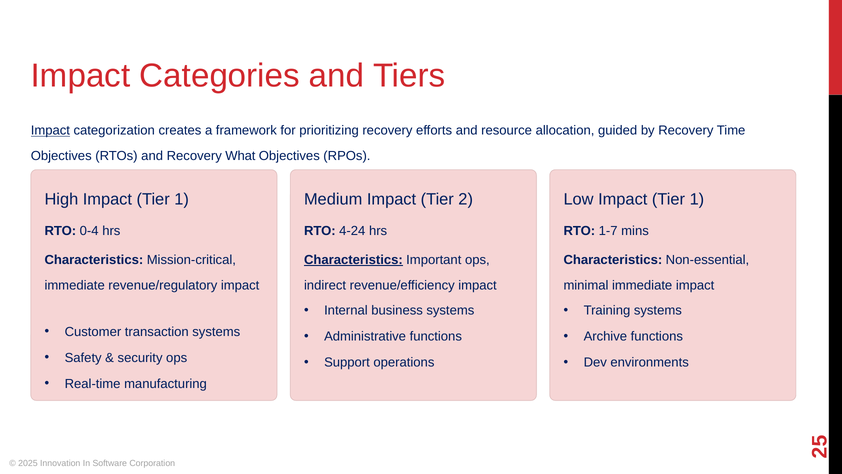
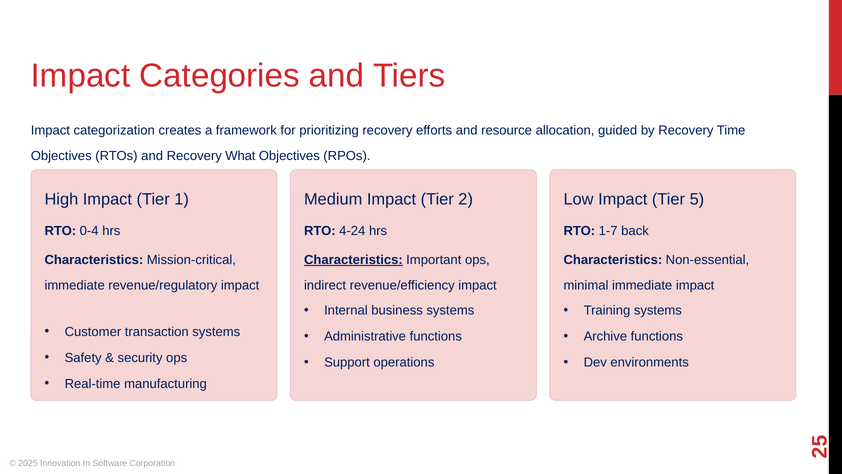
Impact underline: present -> none (50, 130)
Low Impact Tier 1: 1 -> 5 (697, 199)
mins: mins -> back (635, 231)
